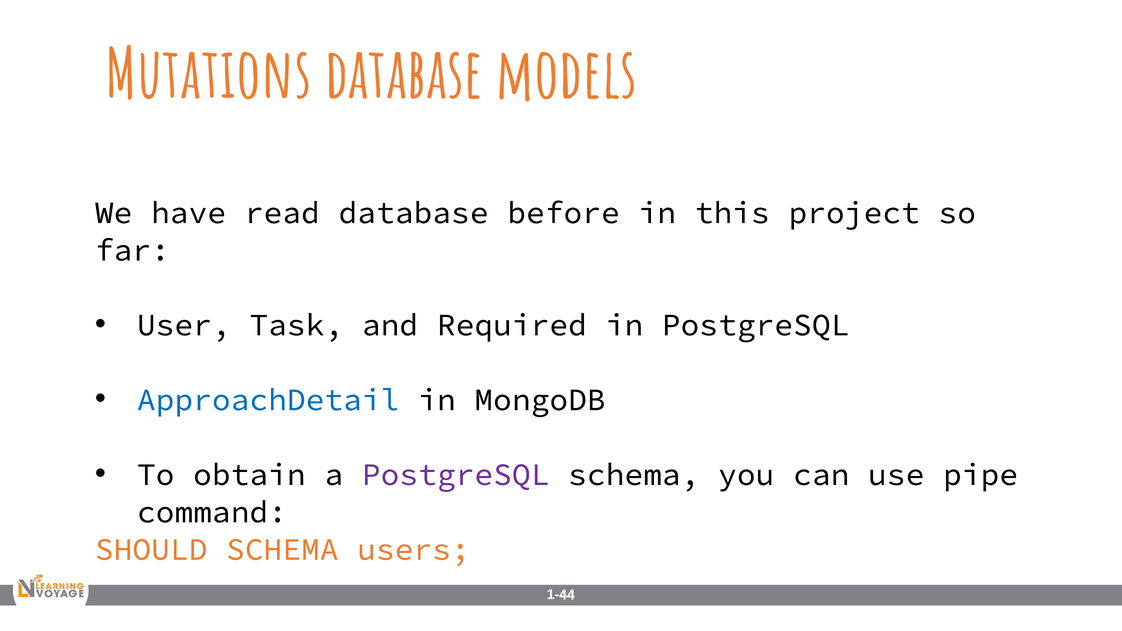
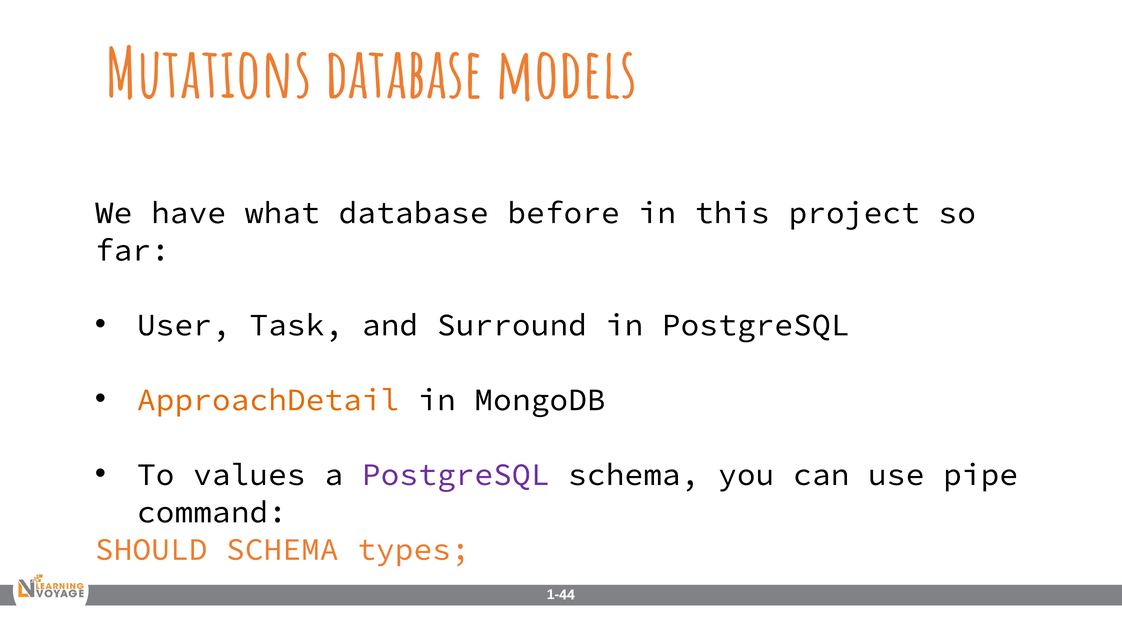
read: read -> what (282, 213)
Required: Required -> Surround (512, 325)
ApproachDetail colour: blue -> orange (268, 400)
obtain: obtain -> values (249, 475)
users: users -> types (413, 550)
